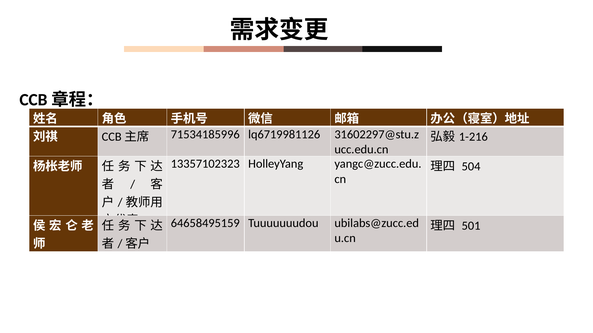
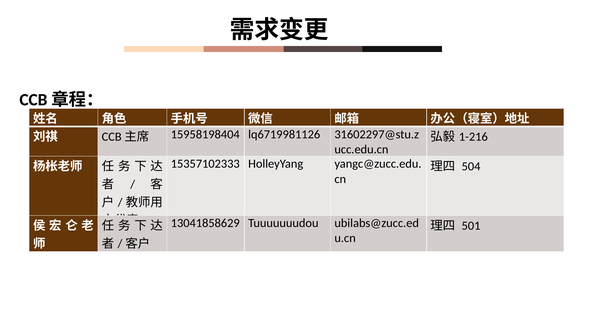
71534185996: 71534185996 -> 15958198404 (205, 134)
13357102323: 13357102323 -> 15357102333 (205, 164)
64658495159: 64658495159 -> 13041858629 (205, 224)
